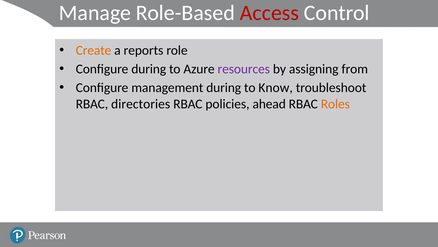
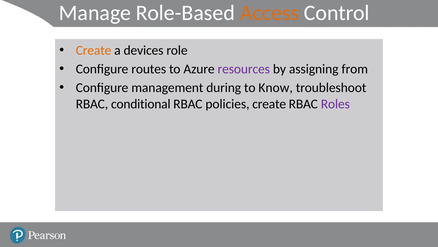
Access colour: red -> orange (269, 13)
reports: reports -> devices (144, 50)
Configure during: during -> routes (149, 69)
directories: directories -> conditional (141, 104)
policies ahead: ahead -> create (269, 104)
Roles colour: orange -> purple (335, 104)
